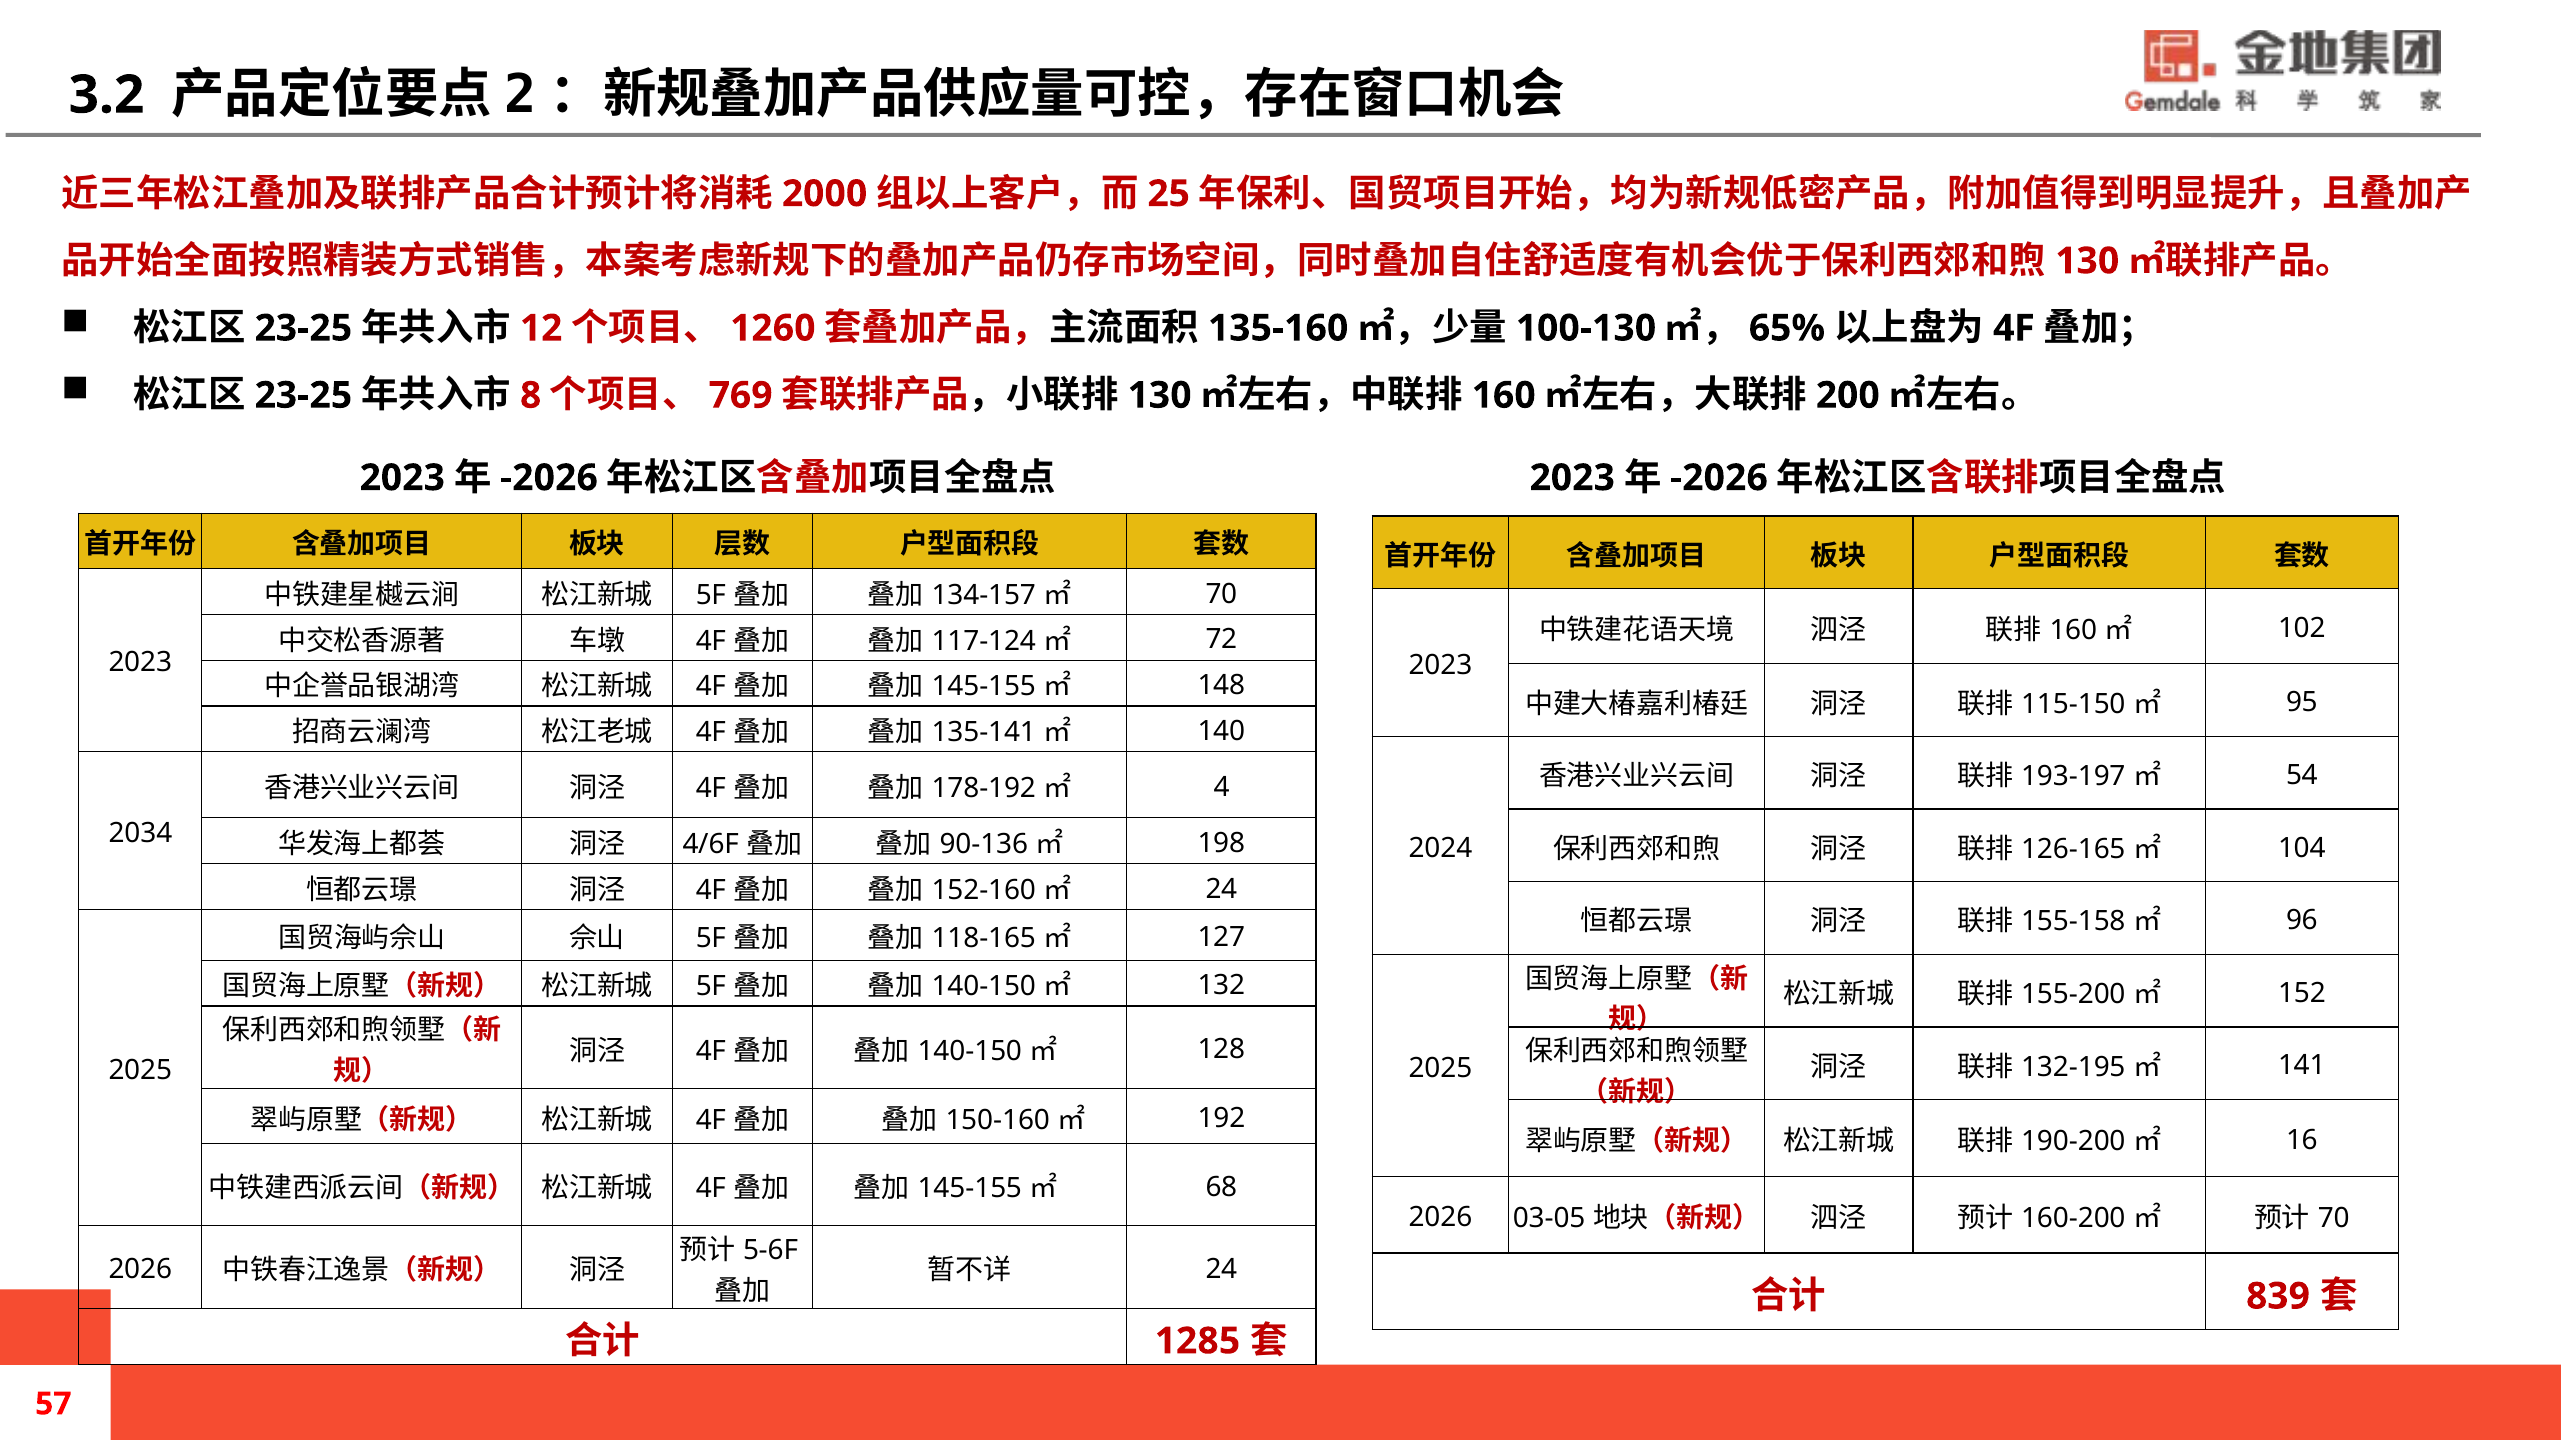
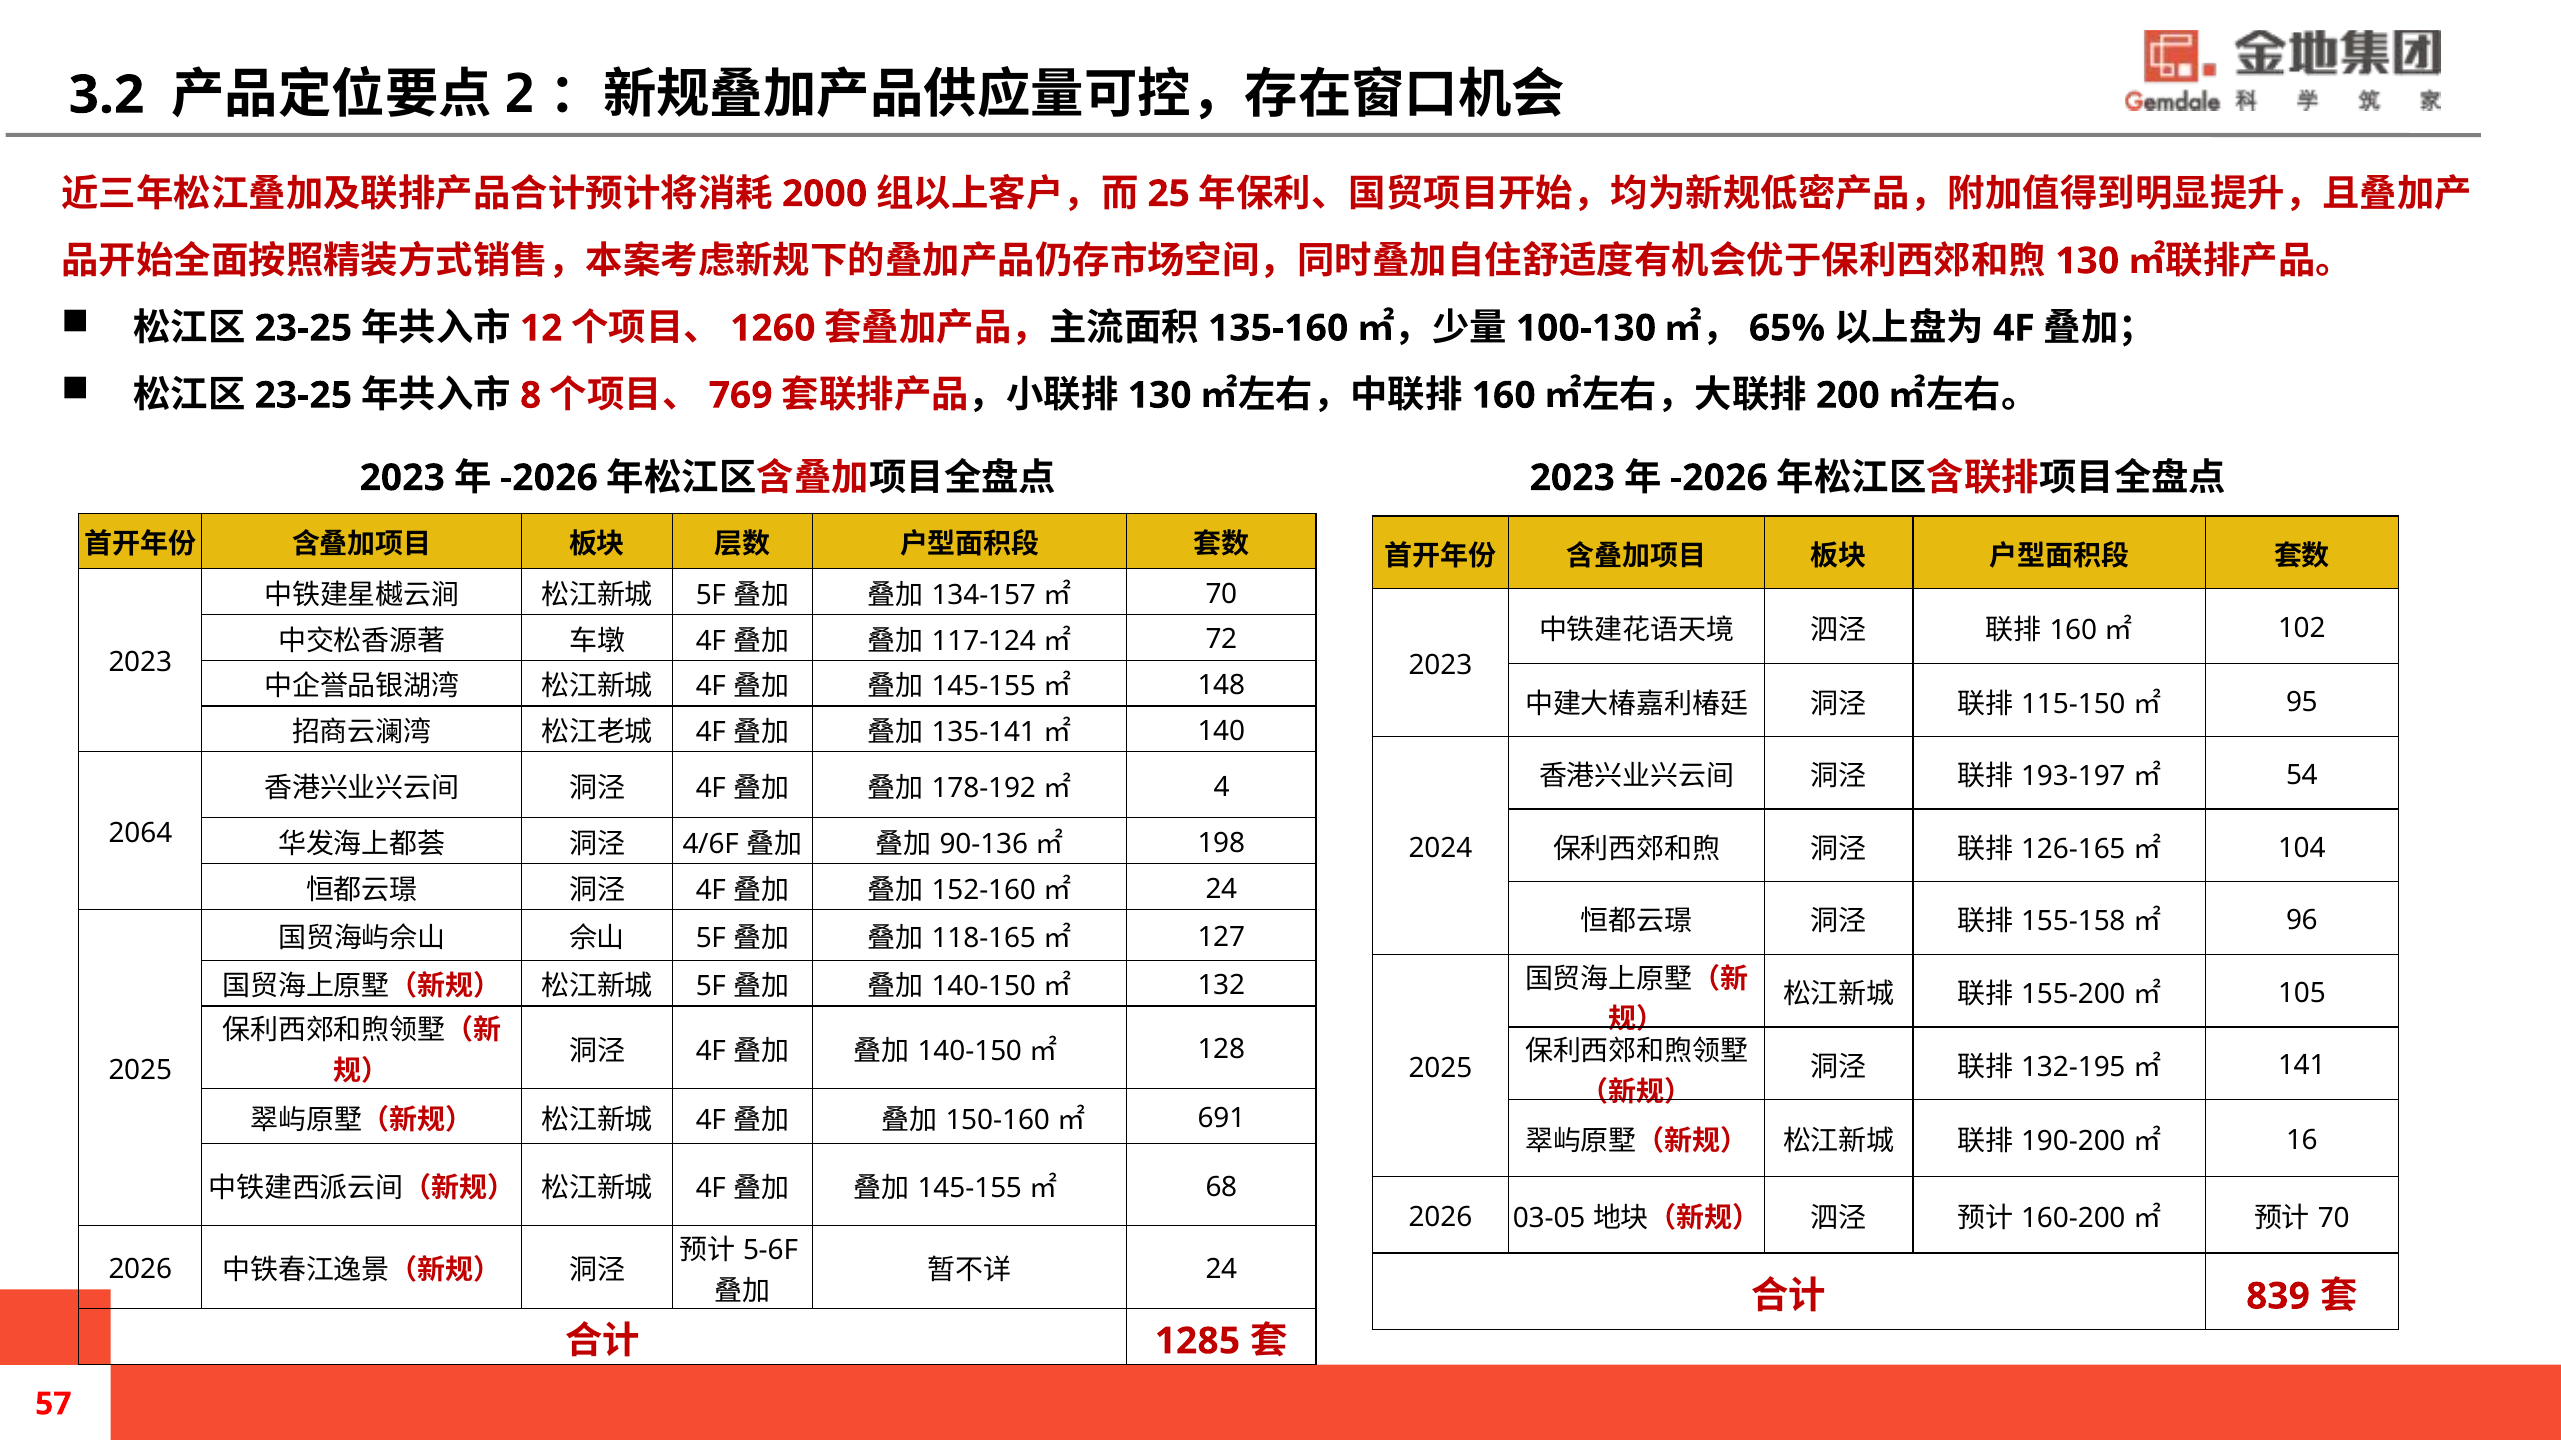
2034: 2034 -> 2064 (140, 833)
152: 152 -> 105 (2302, 993)
192: 192 -> 691 (1221, 1119)
